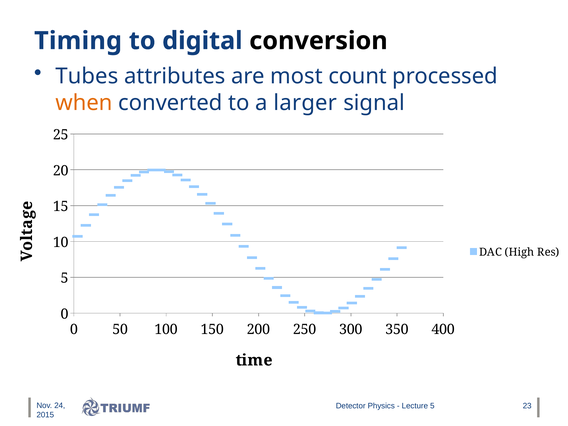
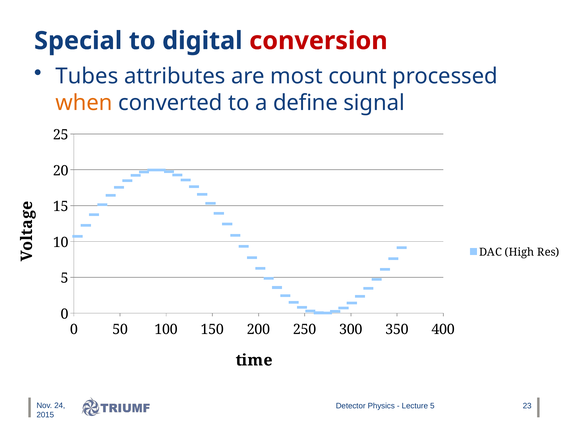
Timing: Timing -> Special (78, 41)
conversion colour: black -> red (318, 41)
larger: larger -> define (306, 103)
